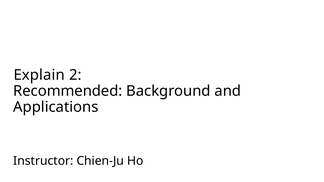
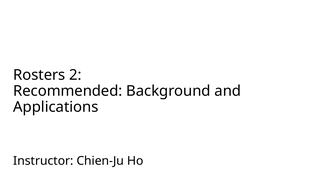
Explain: Explain -> Rosters (39, 75)
